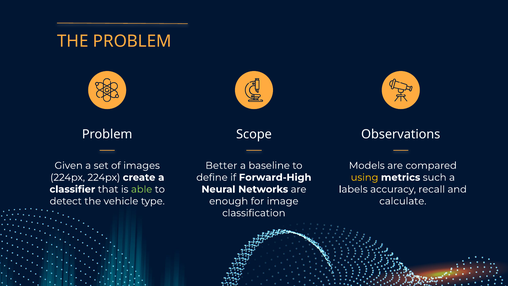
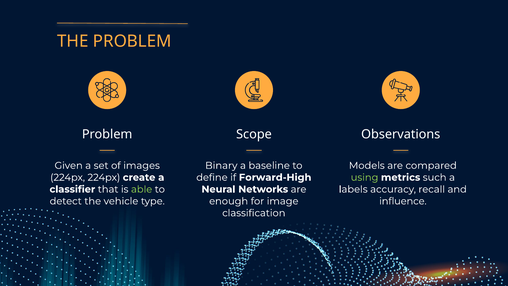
Better: Better -> Binary (221, 165)
using colour: yellow -> light green (365, 177)
calculate: calculate -> influence (403, 201)
